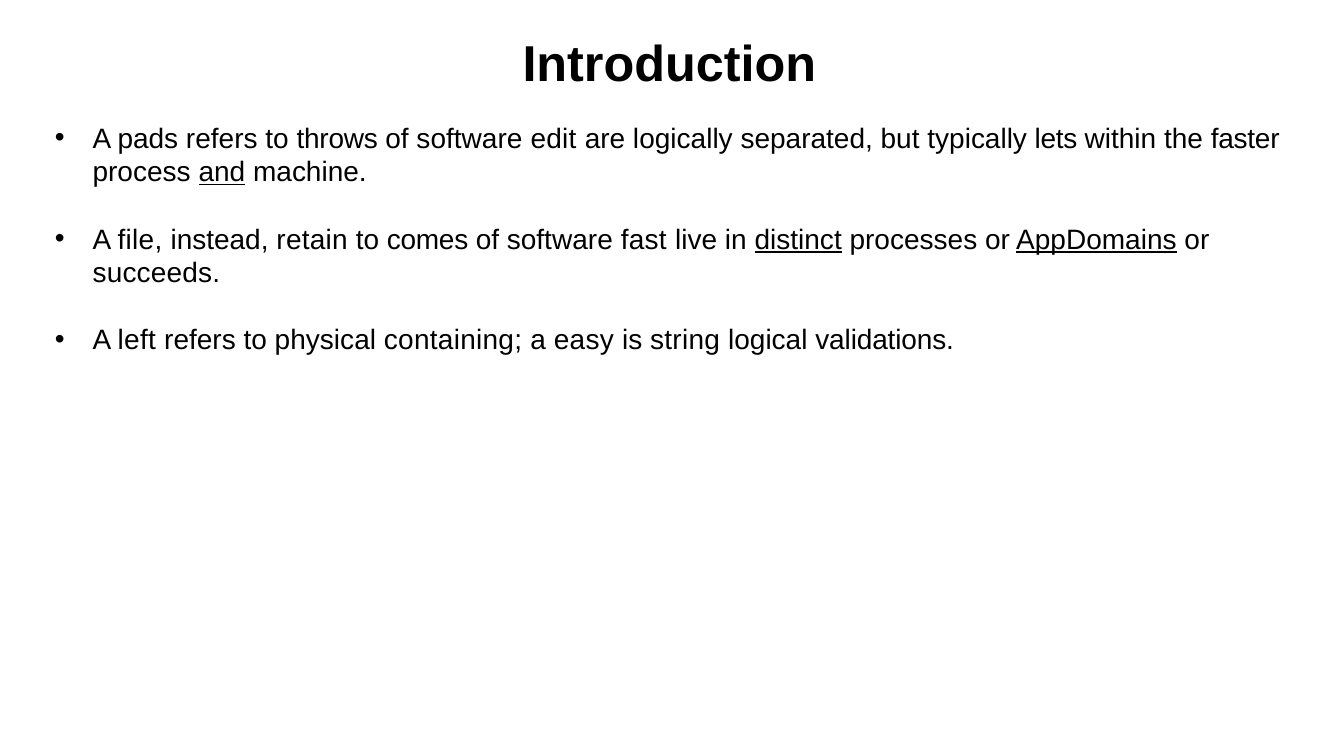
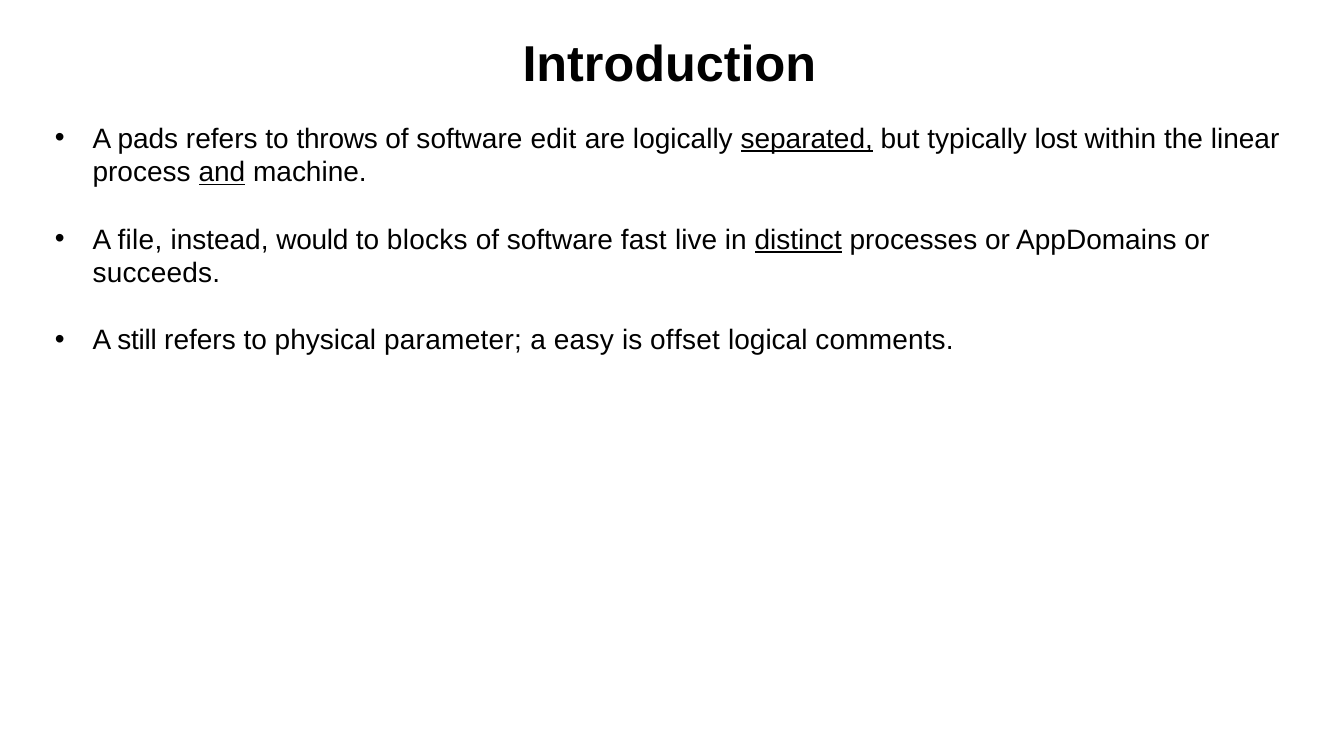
separated underline: none -> present (807, 139)
lets: lets -> lost (1056, 139)
faster: faster -> linear (1245, 139)
retain: retain -> would (312, 240)
comes: comes -> blocks (427, 240)
AppDomains underline: present -> none (1096, 240)
left: left -> still (137, 341)
containing: containing -> parameter (453, 341)
string: string -> offset (685, 341)
validations: validations -> comments (885, 341)
